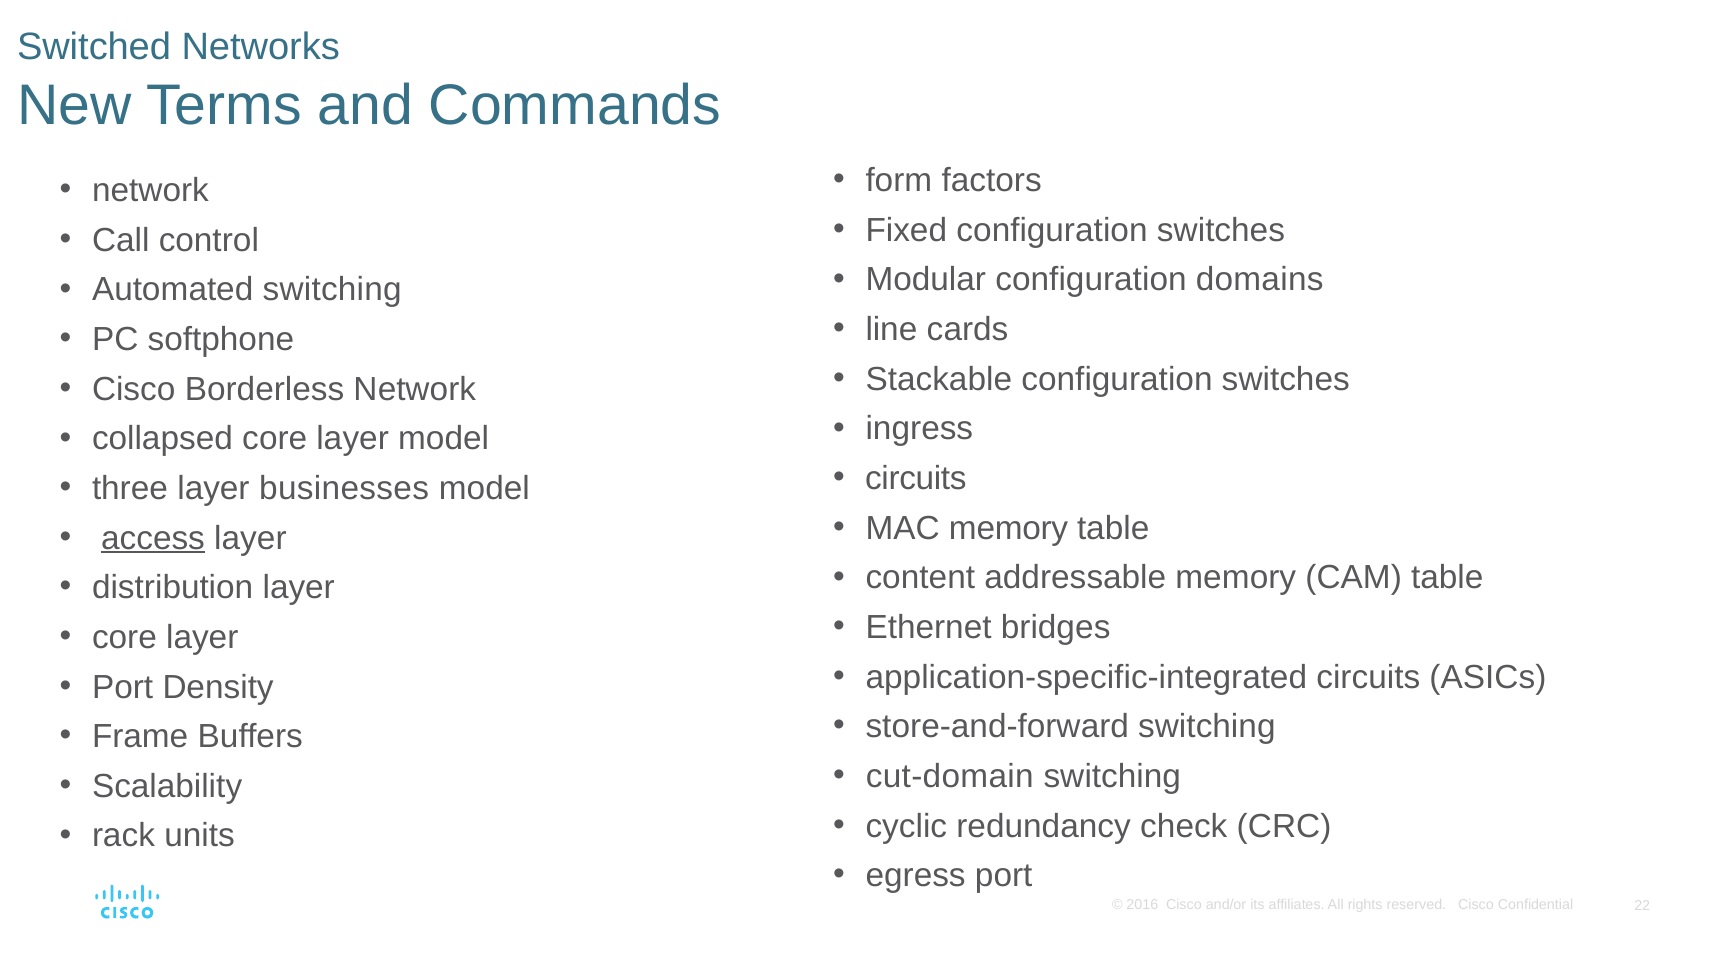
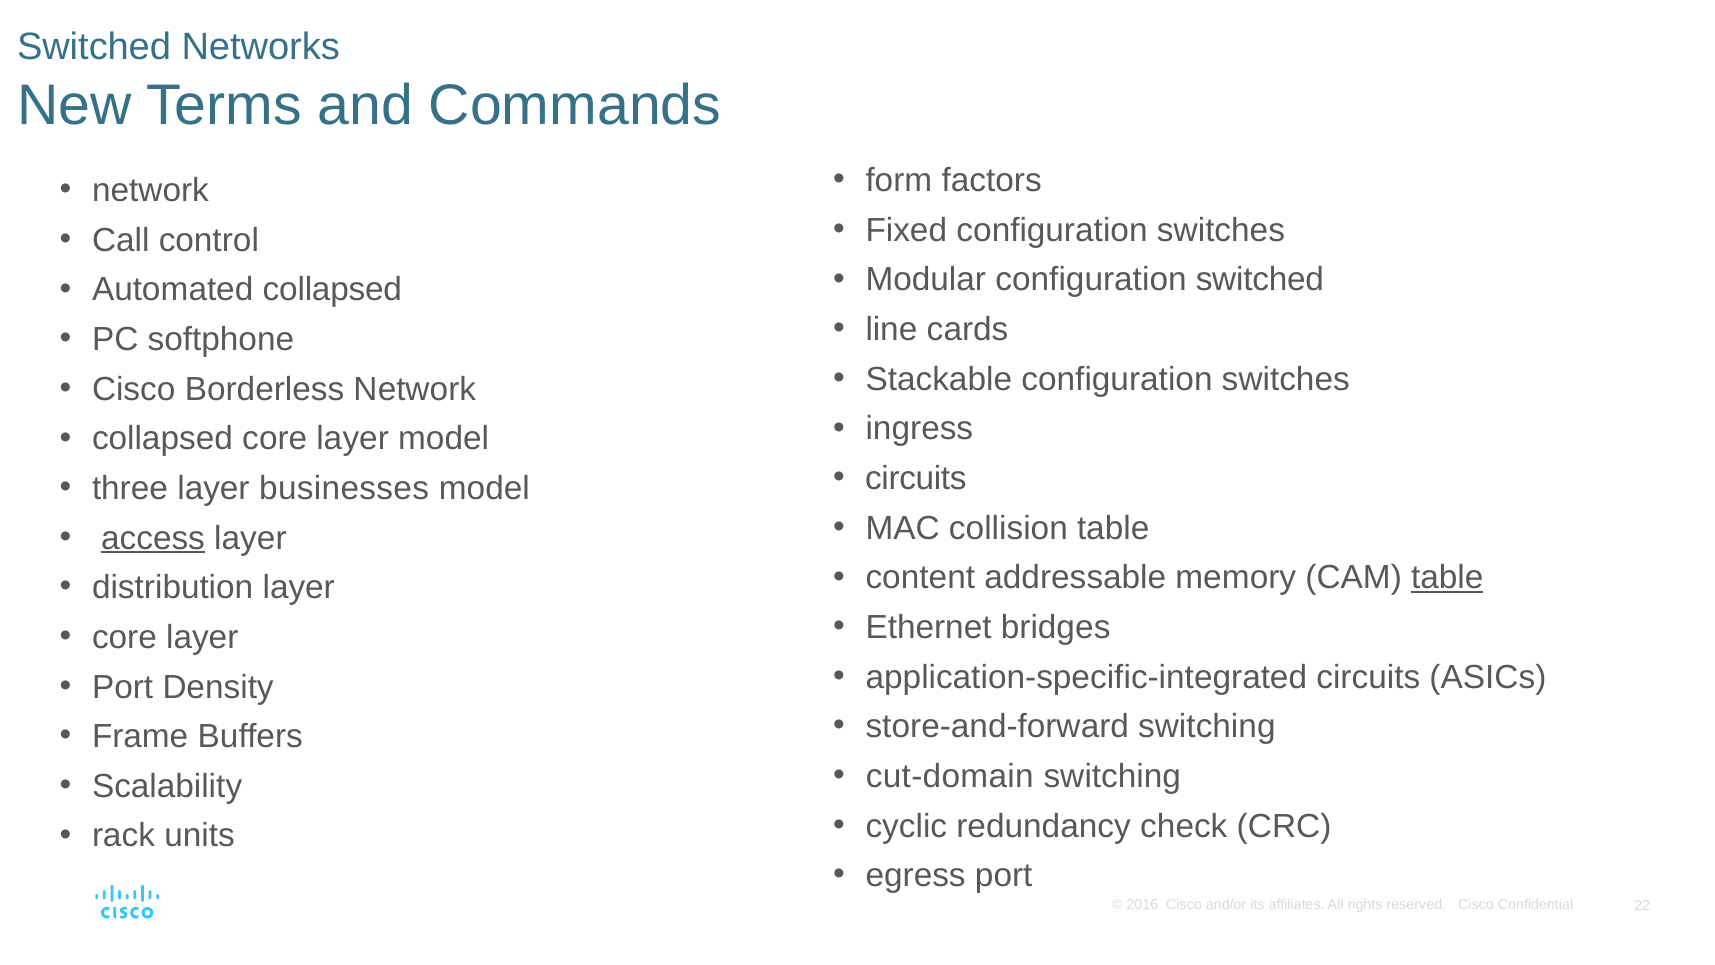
configuration domains: domains -> switched (1260, 280)
Automated switching: switching -> collapsed (332, 290)
MAC memory: memory -> collision (1008, 528)
table underline: none -> present (1447, 578)
